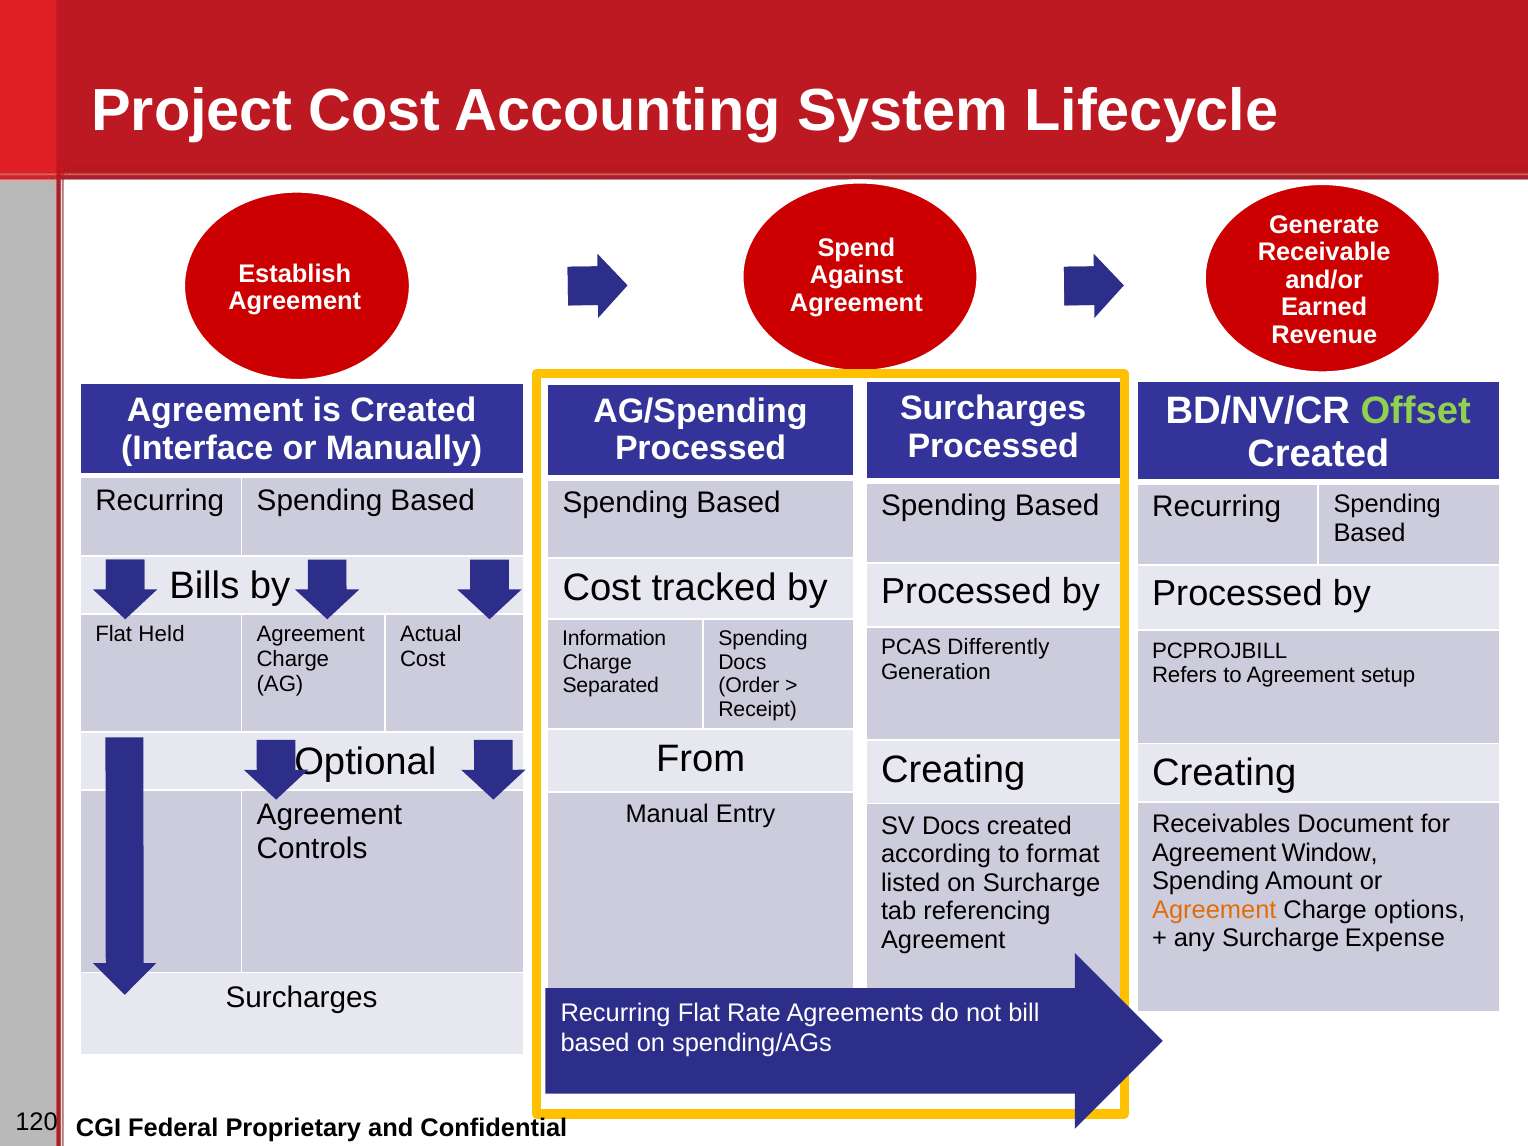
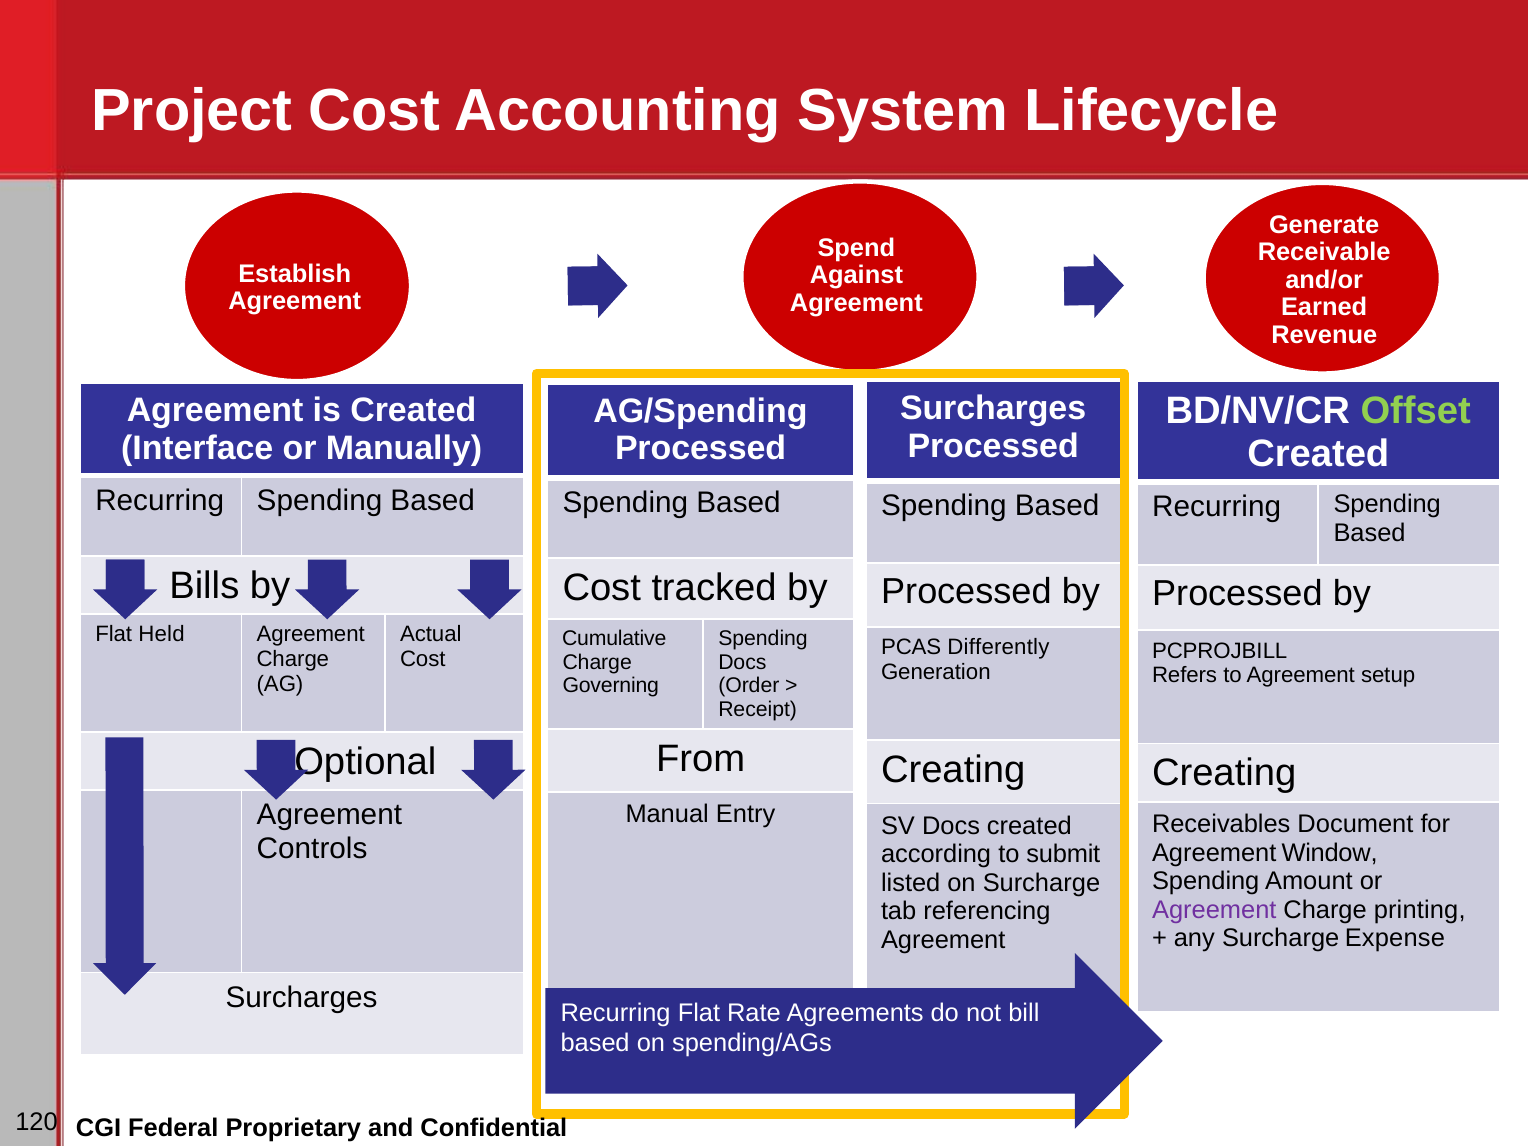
Information: Information -> Cumulative (614, 638)
Separated: Separated -> Governing (611, 686)
format: format -> submit (1063, 854)
Agreement colour: orange -> purple (1214, 910)
options: options -> printing (1420, 910)
